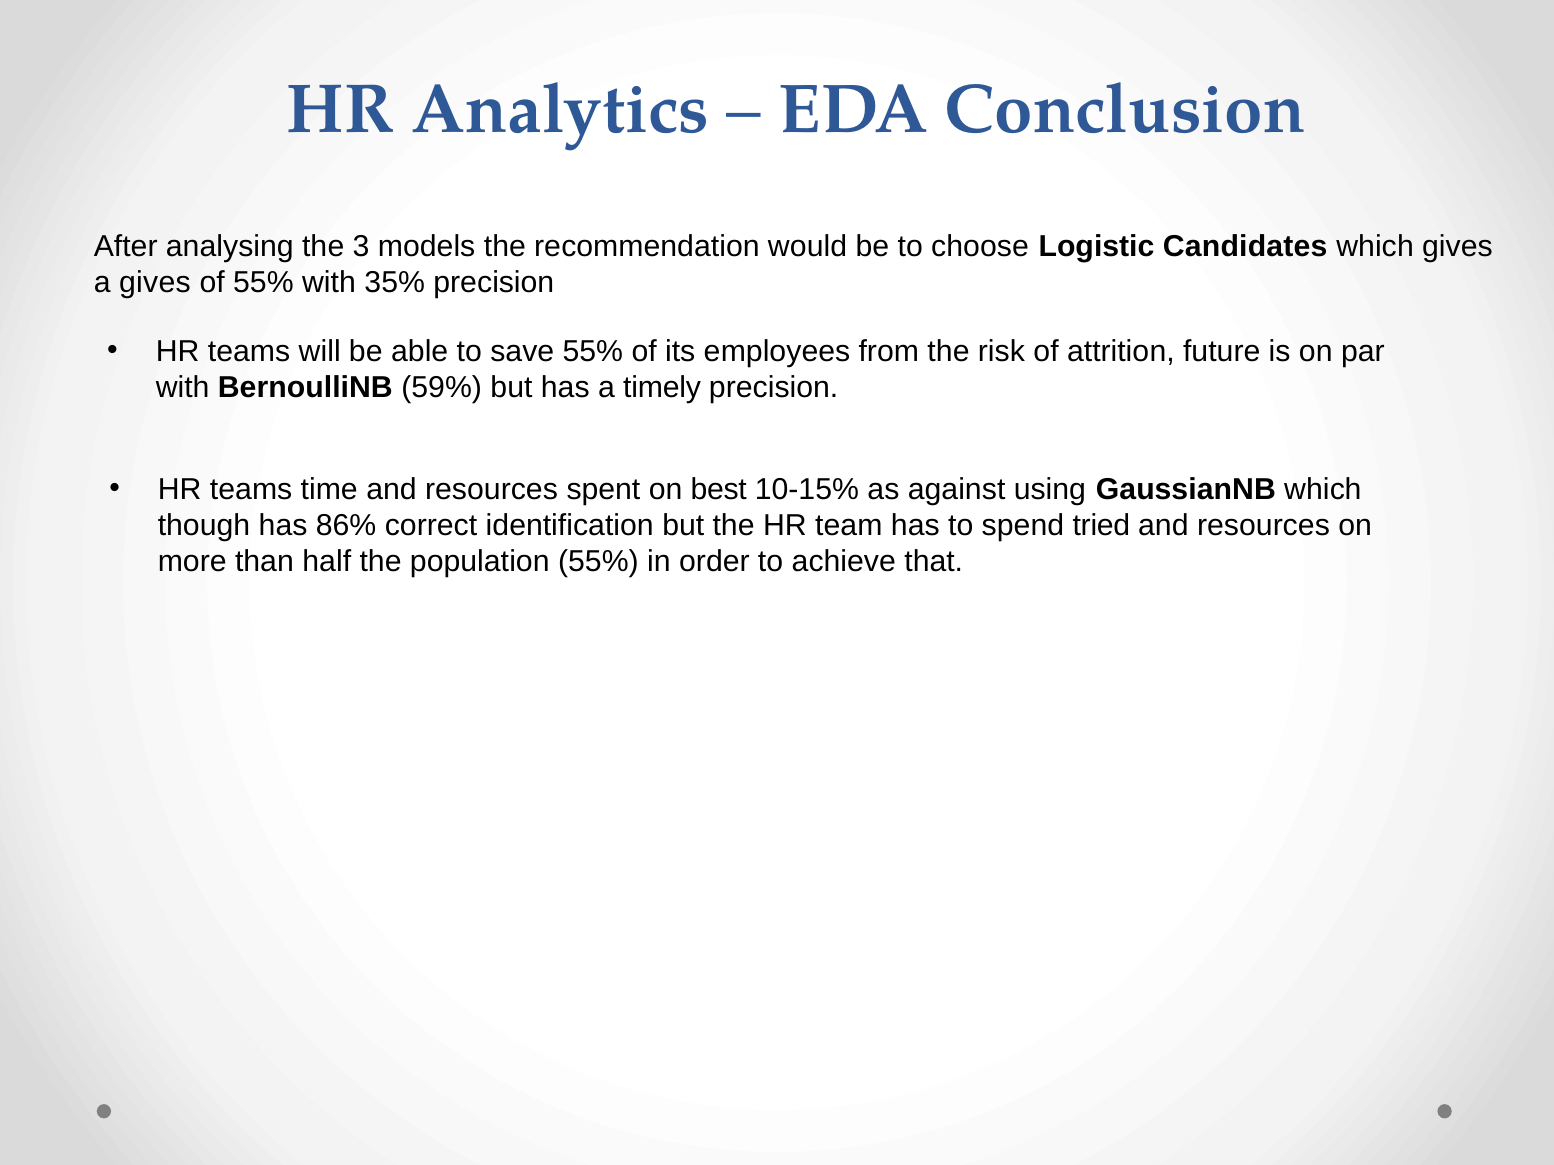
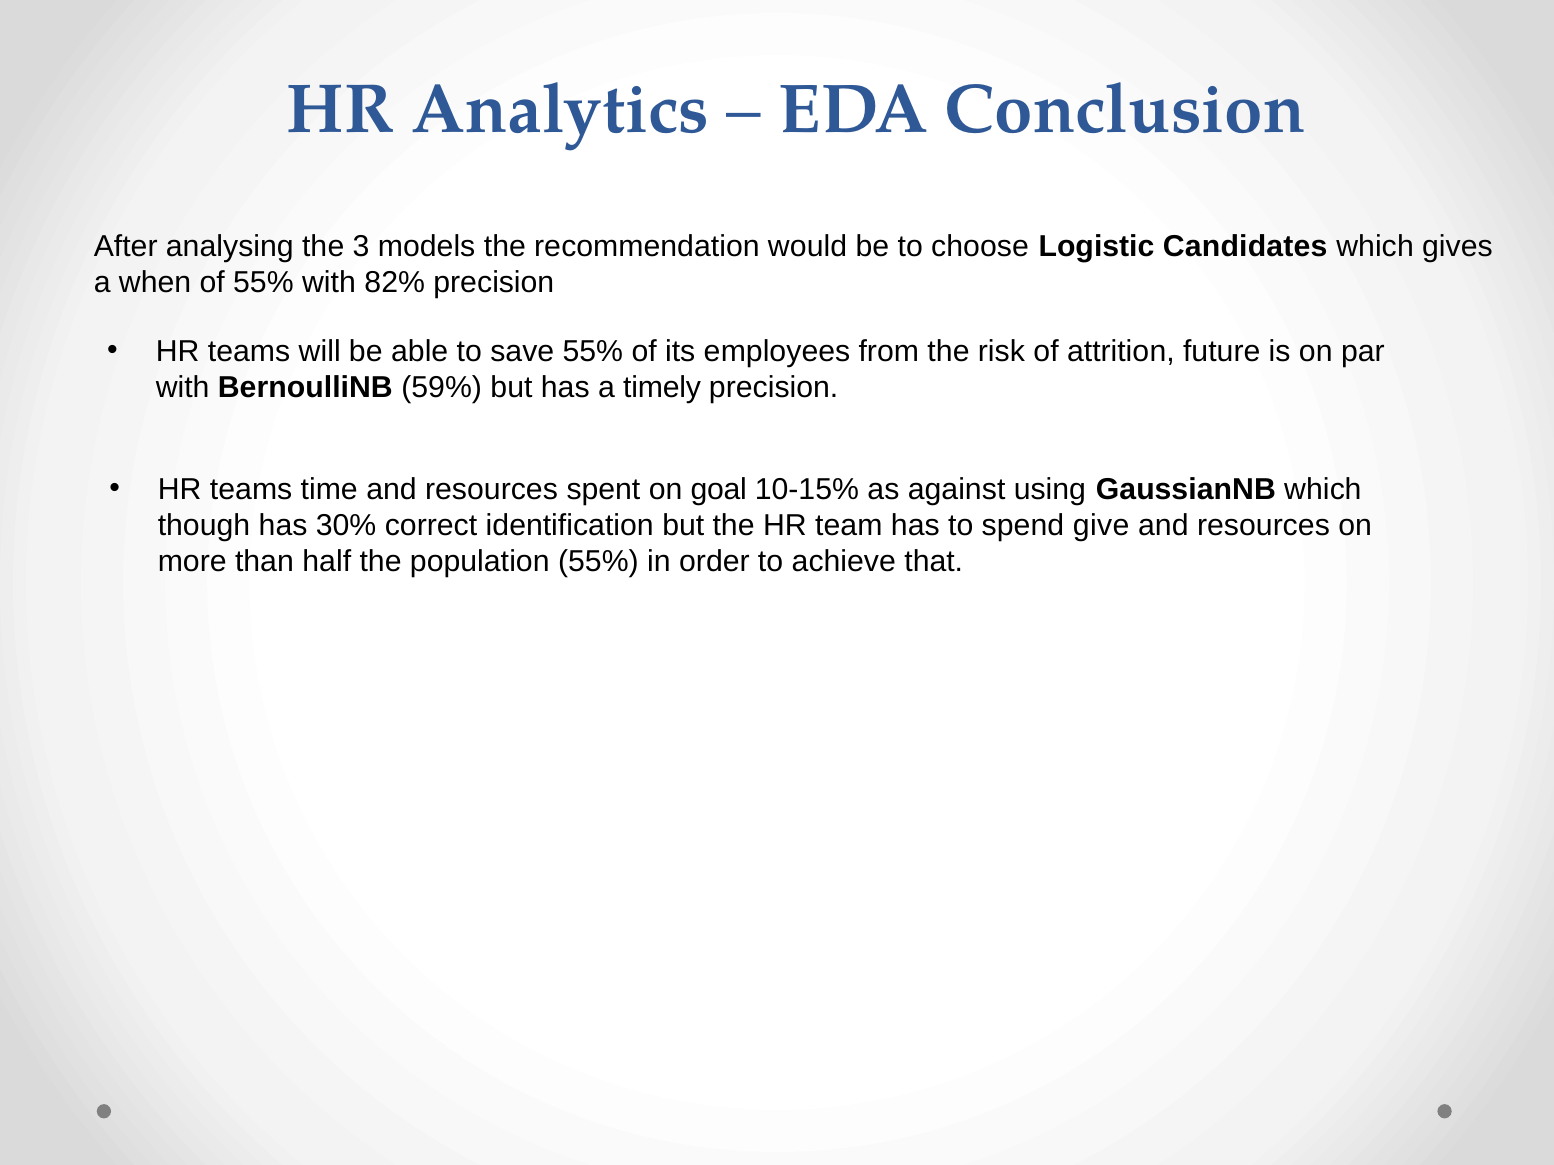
a gives: gives -> when (155, 283)
35%: 35% -> 82% (395, 283)
best: best -> goal (719, 490)
86%: 86% -> 30% (346, 526)
tried: tried -> give (1101, 526)
